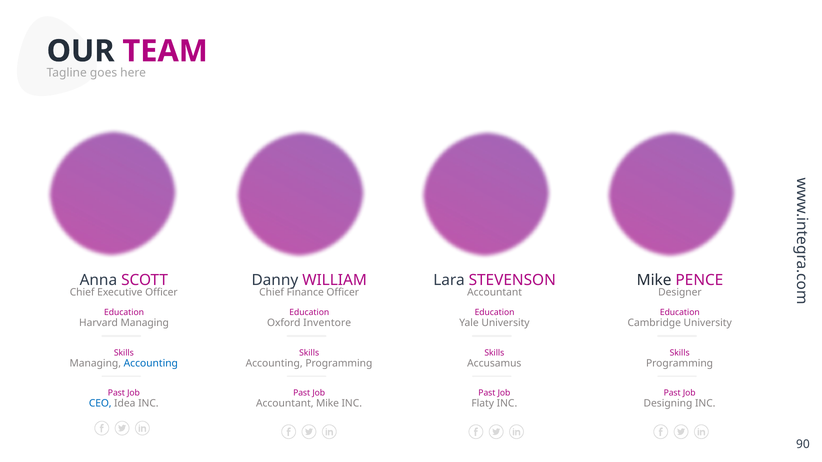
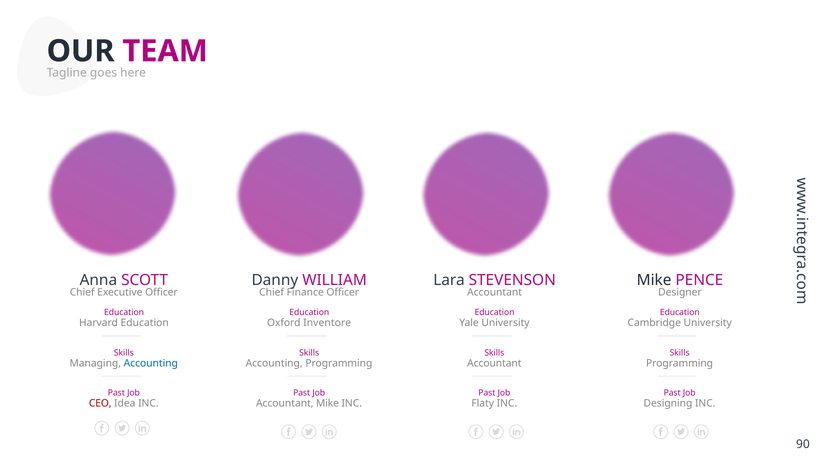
Harvard Managing: Managing -> Education (145, 323)
Accusamus: Accusamus -> Accountant (494, 364)
CEO colour: blue -> red (100, 404)
